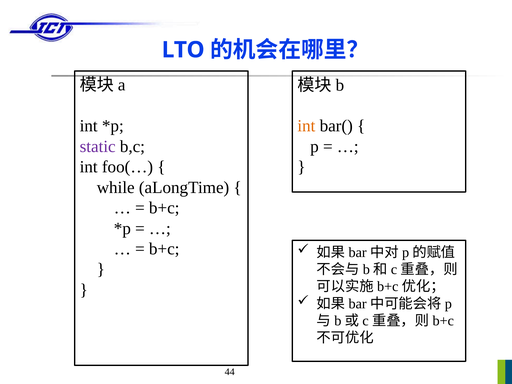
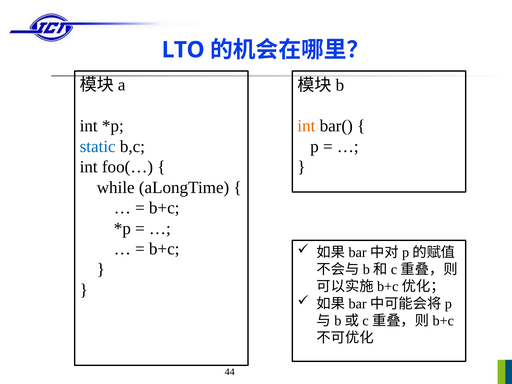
static colour: purple -> blue (98, 146)
